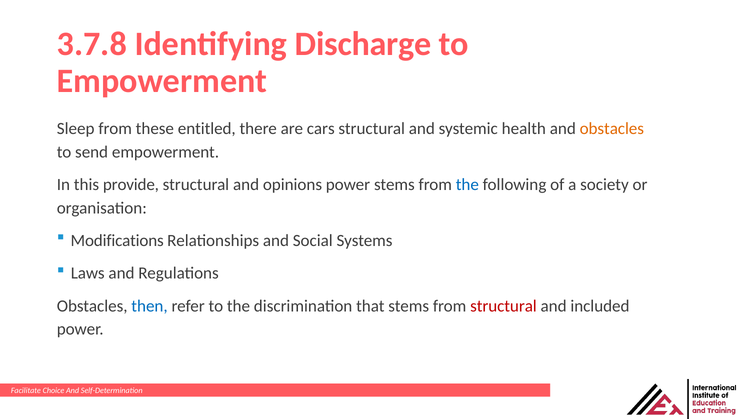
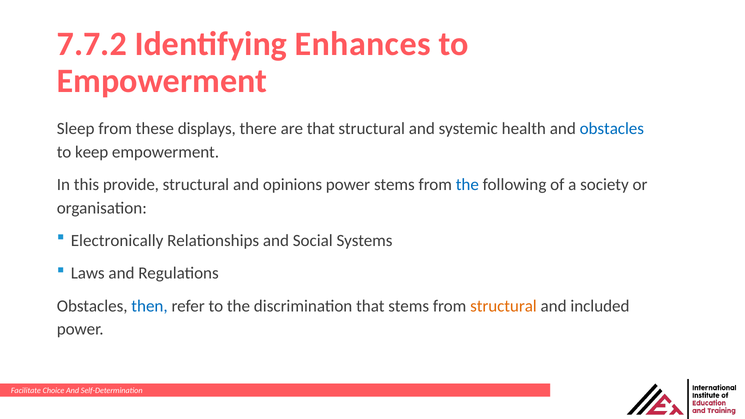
3.7.8: 3.7.8 -> 7.7.2 (92, 44)
Discharge: Discharge -> Enhances (363, 44)
entitled: entitled -> displays (207, 129)
are cars: cars -> that (321, 129)
obstacles colour: orange -> blue (612, 129)
send: send -> keep (92, 152)
Modifications: Modifications -> Electronically (117, 241)
structural colour: red -> orange (503, 306)
